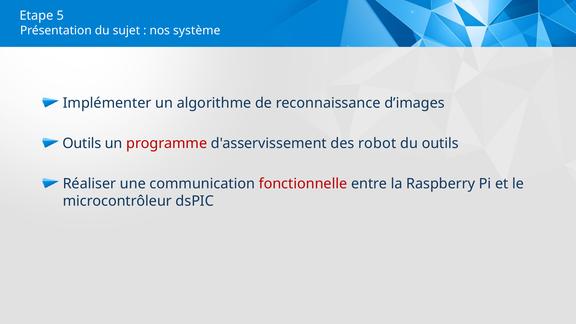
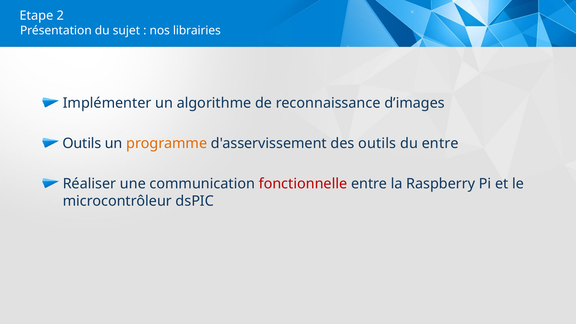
5: 5 -> 2 (60, 16)
système: système -> librairies (197, 31)
programme colour: red -> orange (167, 143)
des robot: robot -> outils (377, 143)
du outils: outils -> entre (440, 143)
